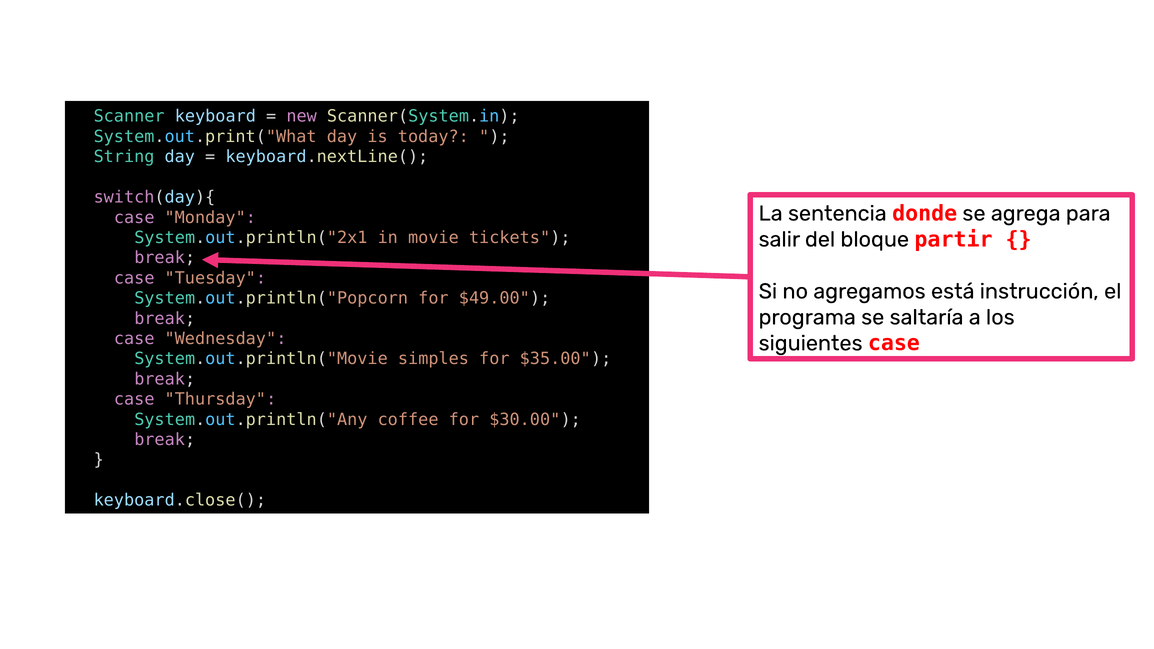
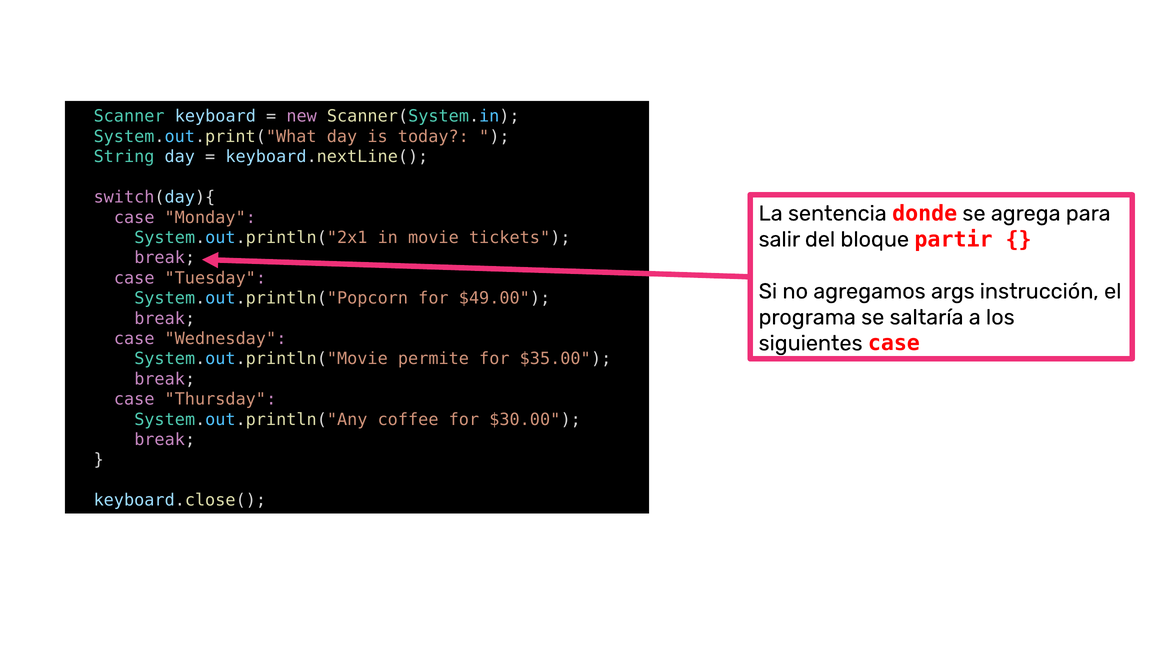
está: está -> args (953, 291)
simples: simples -> permite (433, 359)
